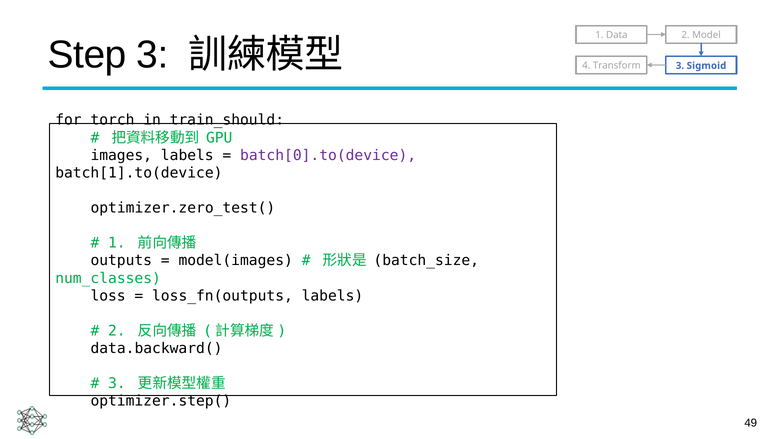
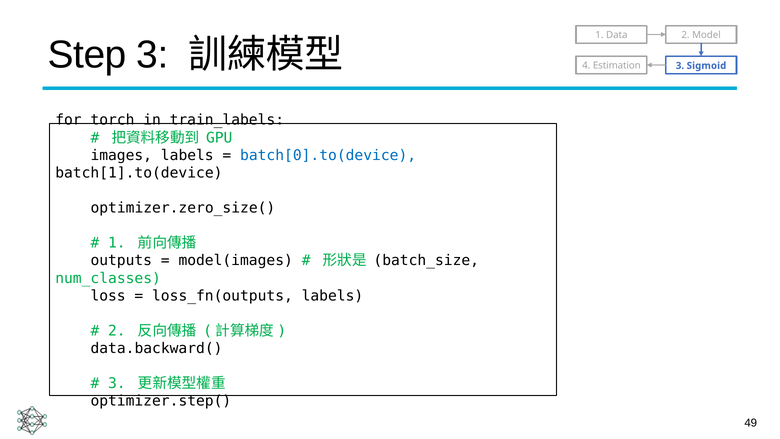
Transform: Transform -> Estimation (617, 66)
train_should: train_should -> train_labels (227, 120)
batch[0].to(device colour: purple -> blue (328, 155)
optimizer.zero_test(: optimizer.zero_test( -> optimizer.zero_size( (183, 208)
